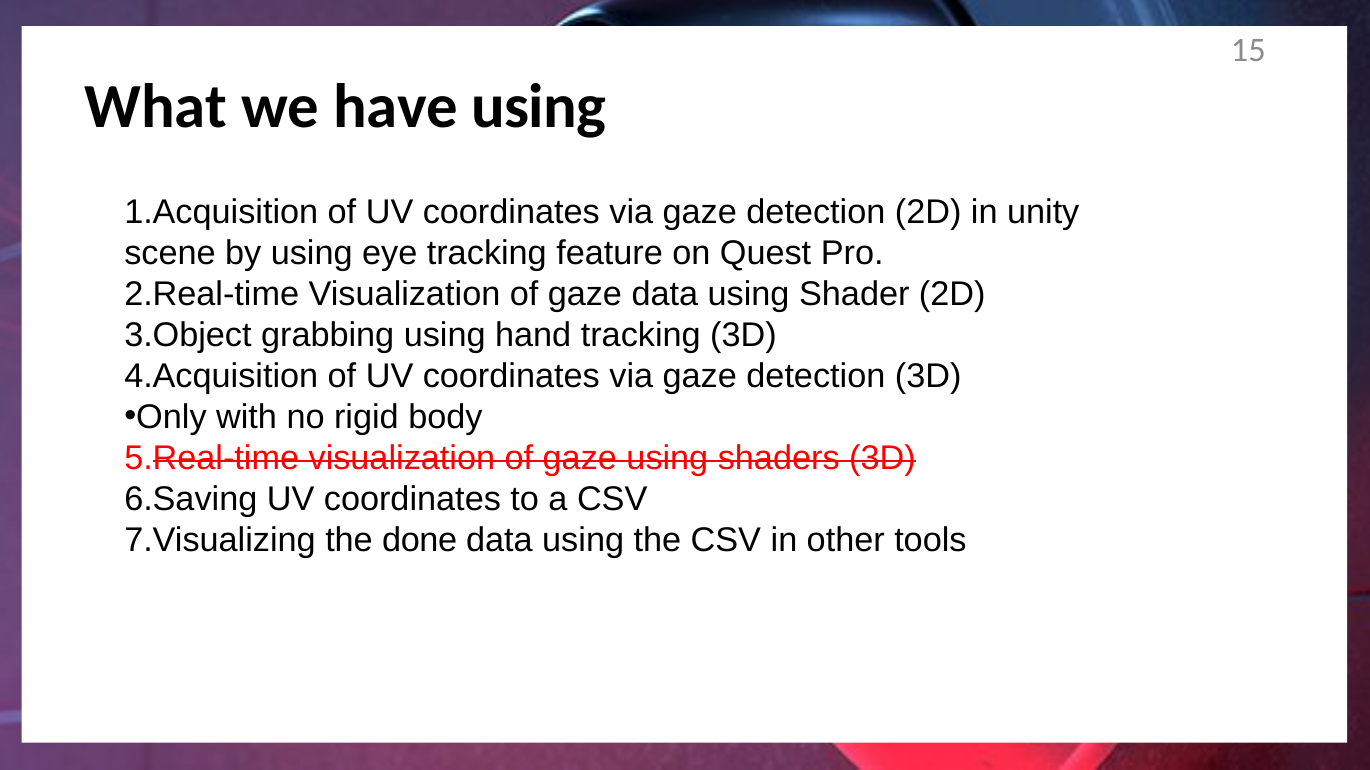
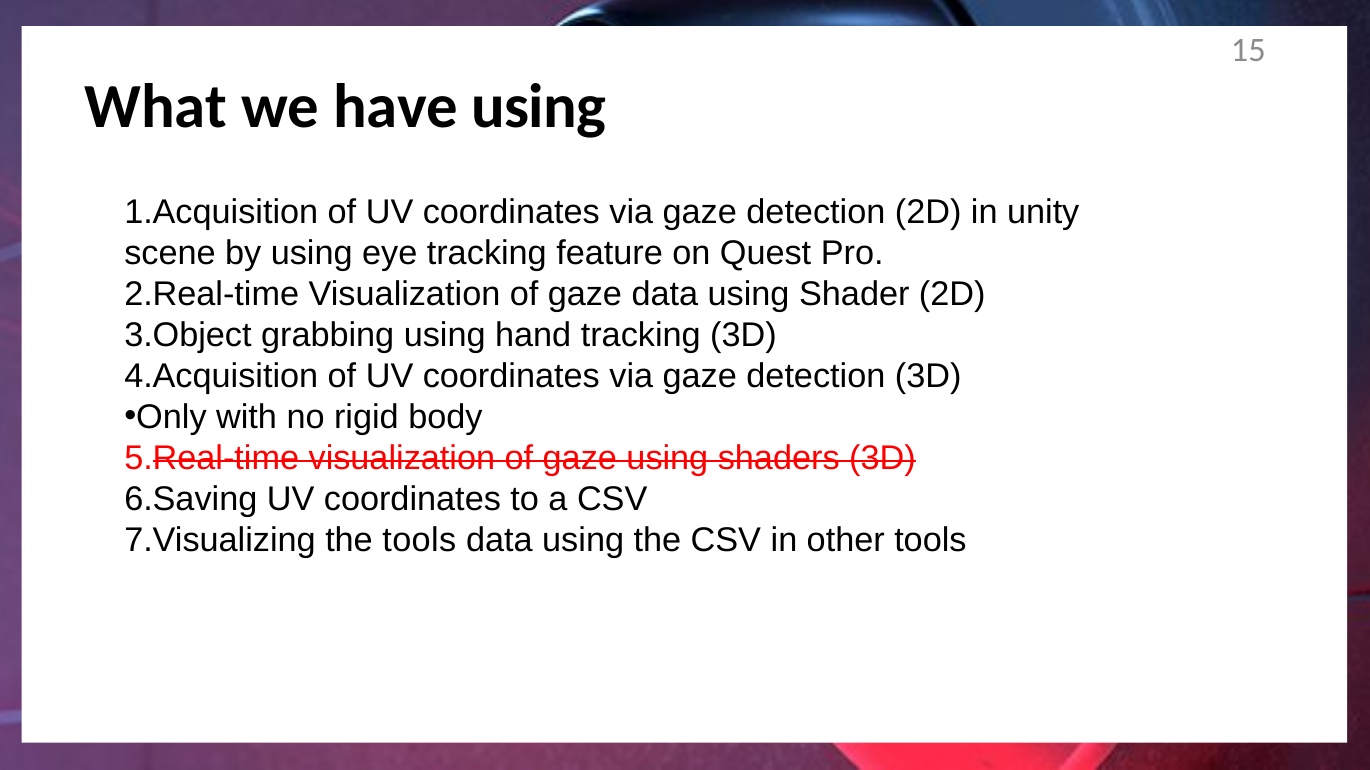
the done: done -> tools (419, 541)
